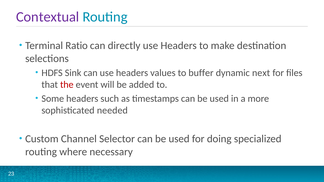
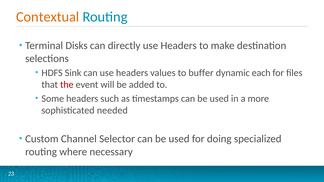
Contextual colour: purple -> orange (48, 17)
Ratio: Ratio -> Disks (77, 46)
next: next -> each (261, 73)
